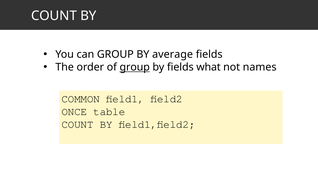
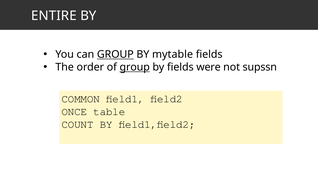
COUNT: COUNT -> ENTIRE (54, 16)
GROUP underline: none -> present (115, 54)
average: average -> mytable (173, 54)
what: what -> were (209, 67)
names: names -> supssn (260, 67)
